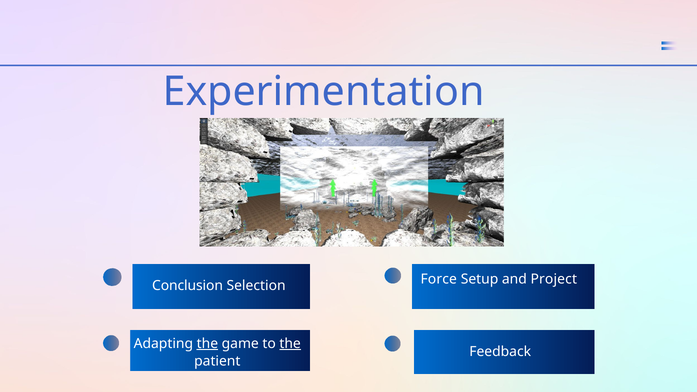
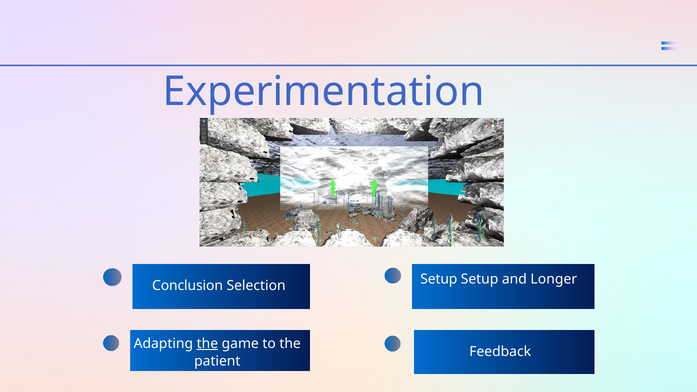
Force: Force -> Setup (439, 279)
Project: Project -> Longer (554, 279)
the underline: present -> none (290, 344)
